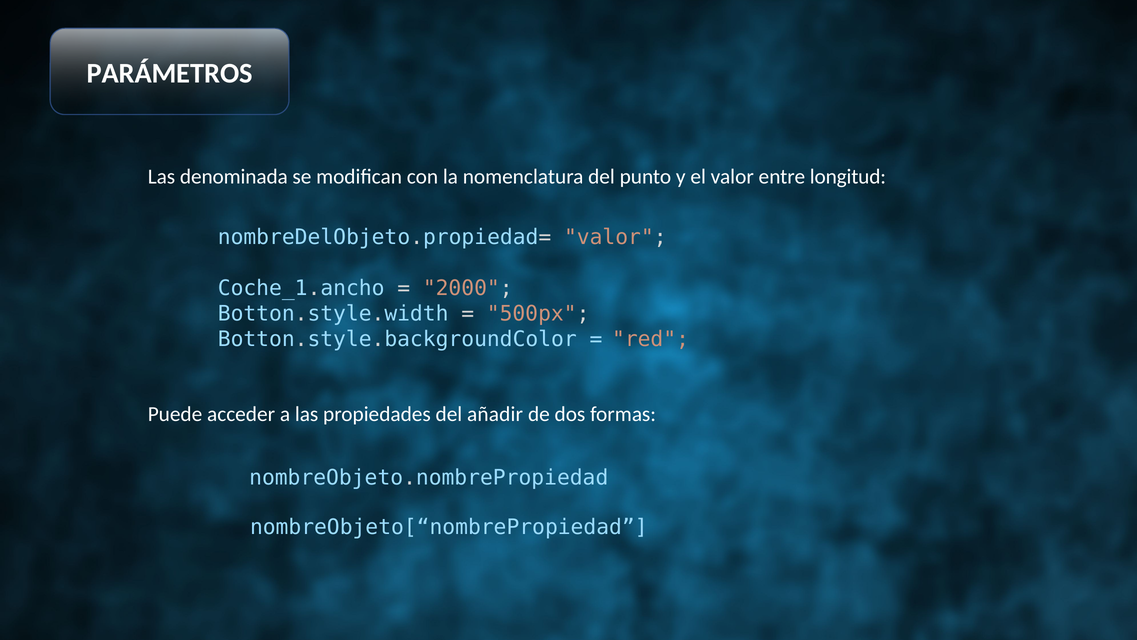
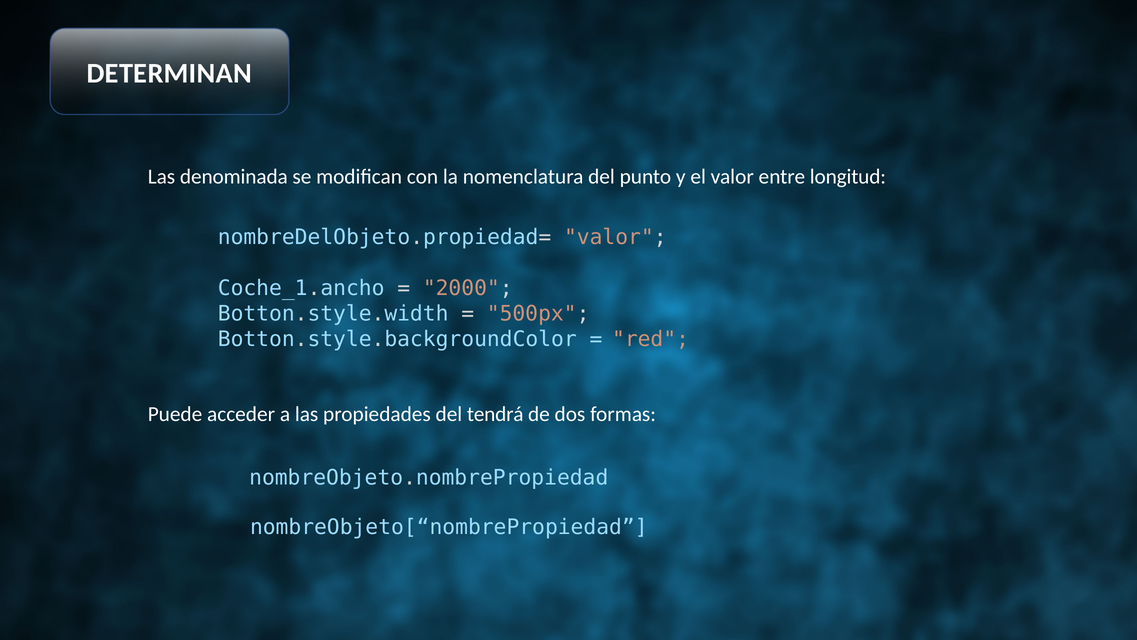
PARÁMETROS: PARÁMETROS -> DETERMINAN (169, 73)
añadir: añadir -> tendrá (495, 414)
